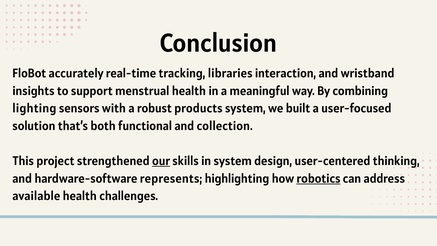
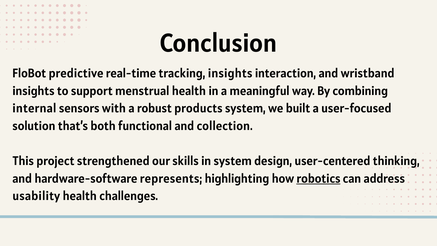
accurately: accurately -> predictive (76, 73)
tracking libraries: libraries -> insights (230, 73)
lighting: lighting -> internal (34, 108)
our underline: present -> none (161, 161)
available: available -> usability (36, 196)
